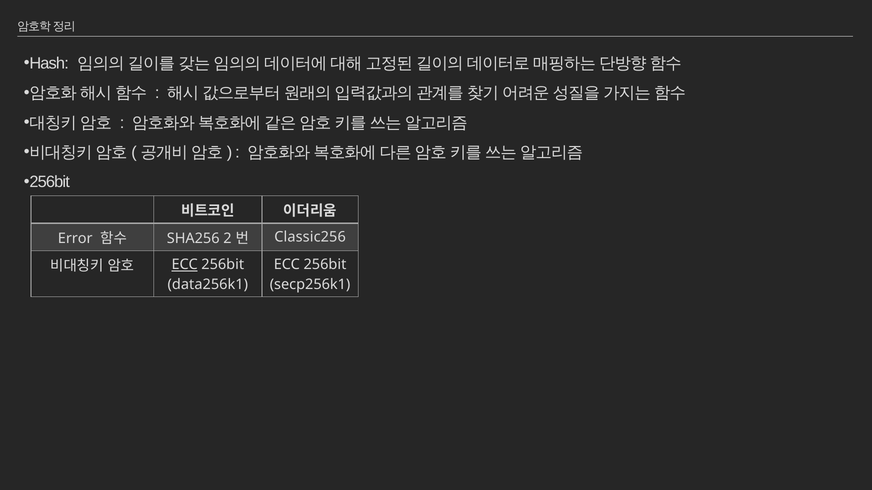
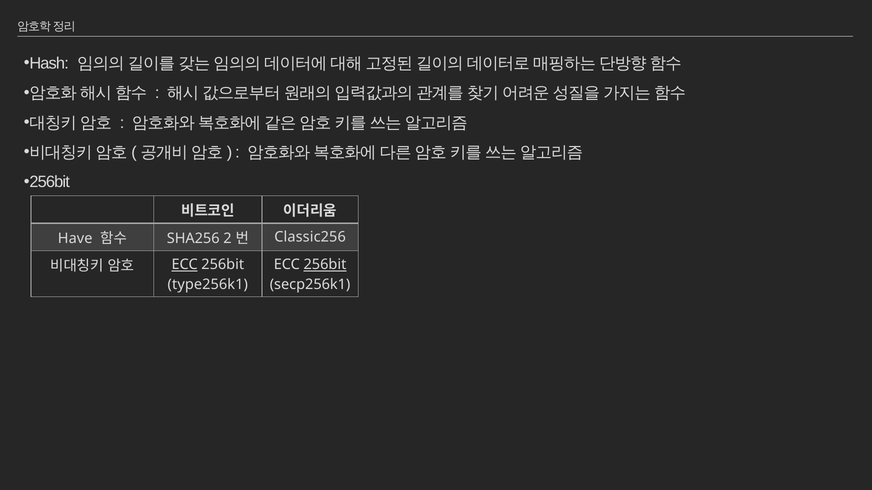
Error: Error -> Have (75, 239)
256bit underline: none -> present (325, 265)
data256k1: data256k1 -> type256k1 (208, 285)
